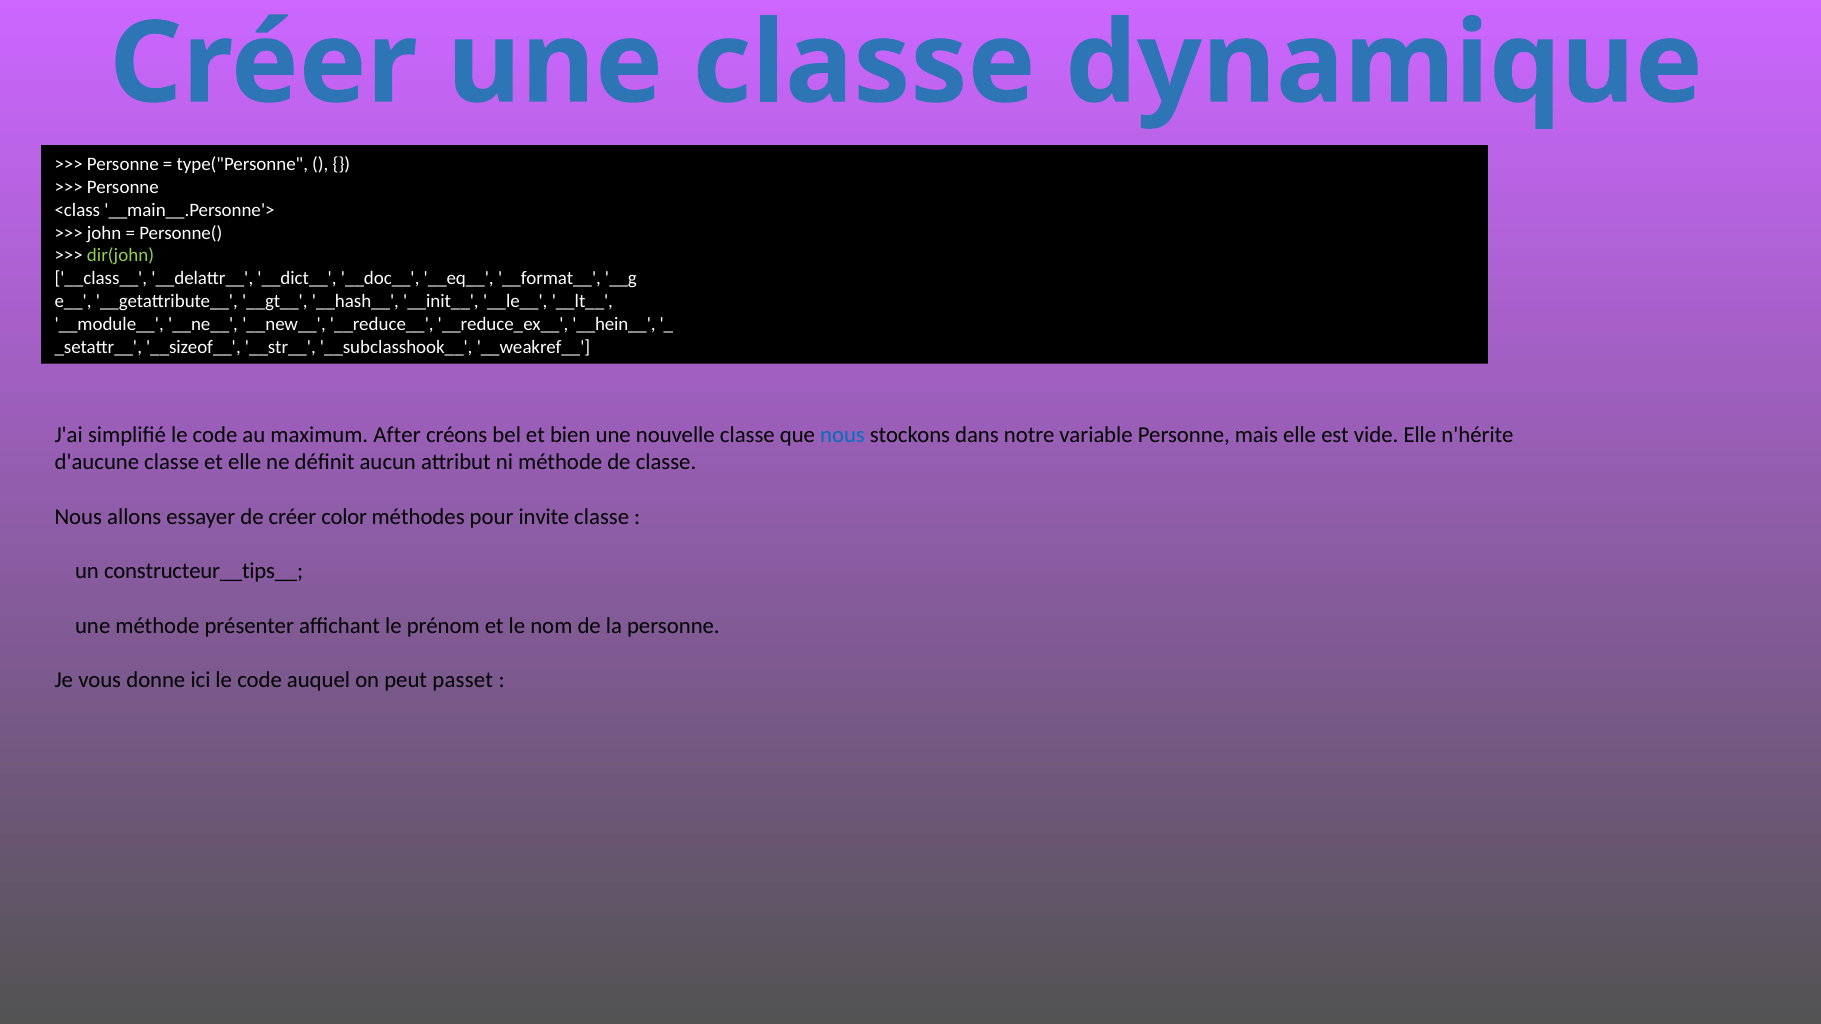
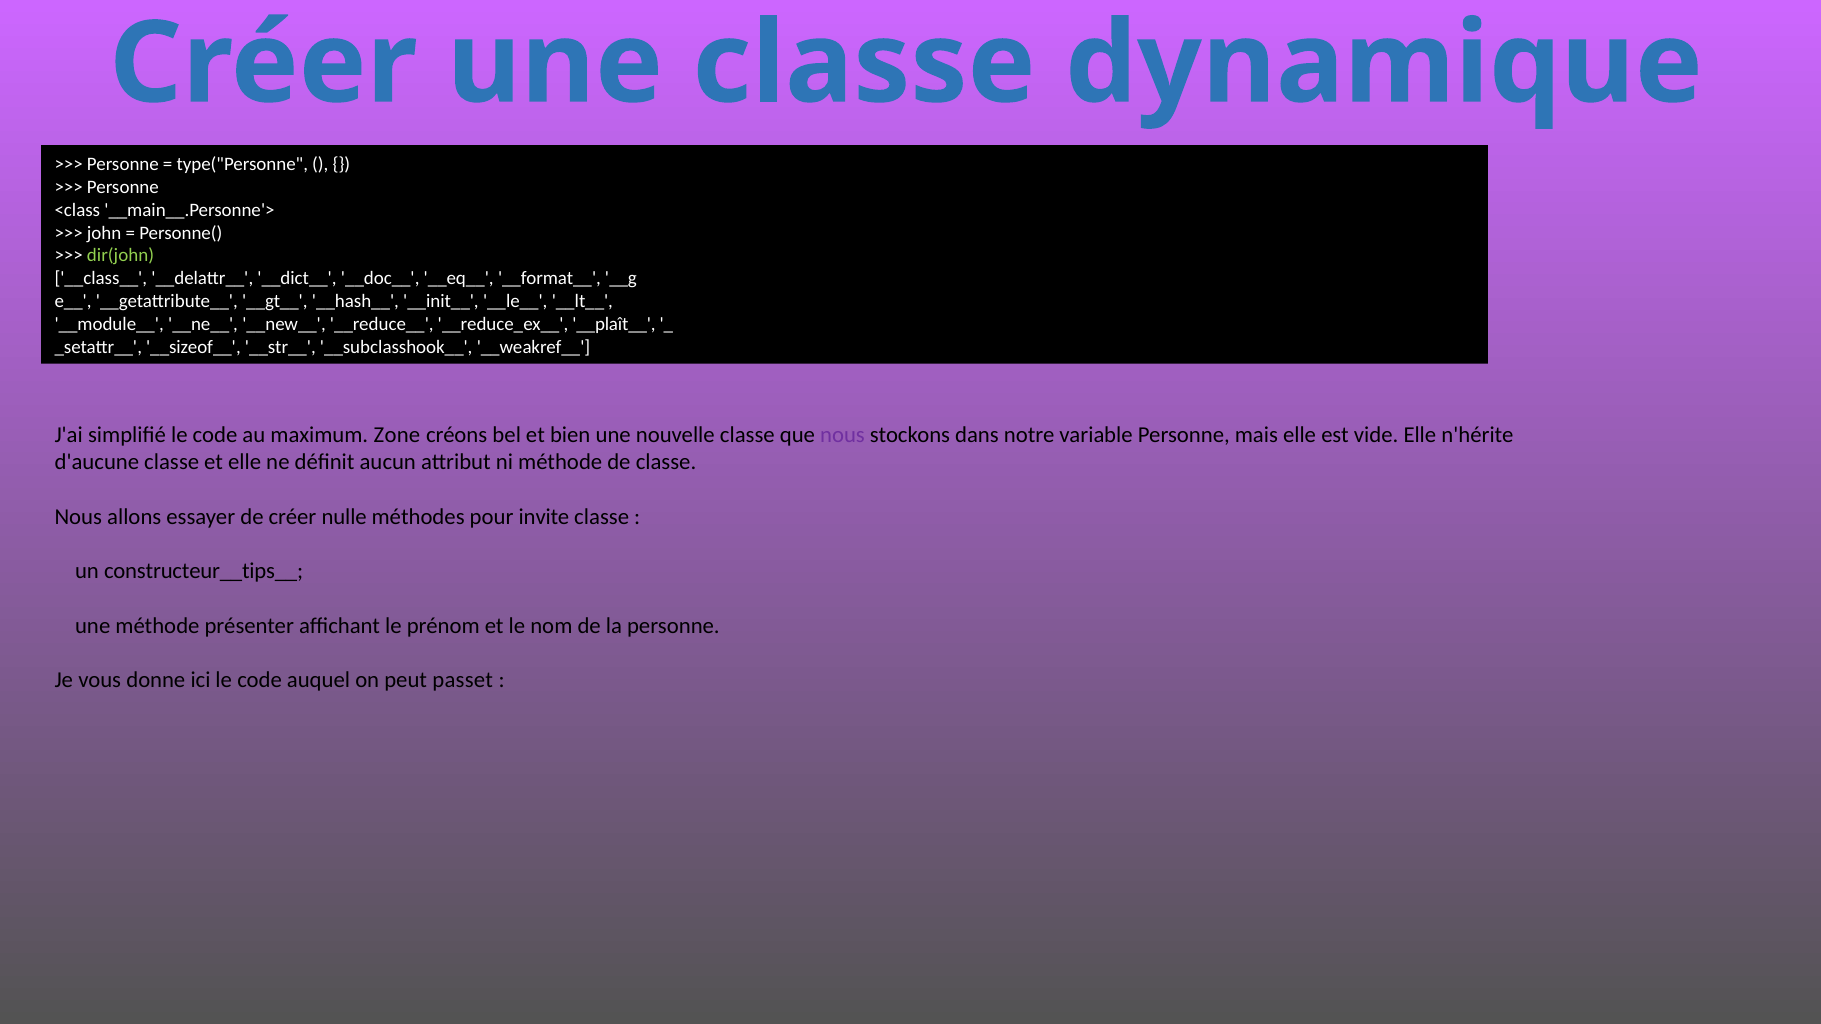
__hein__: __hein__ -> __plaît__ (614, 324)
After: After -> Zone (397, 435)
nous colour: blue -> purple (843, 435)
color: color -> nulle (344, 517)
